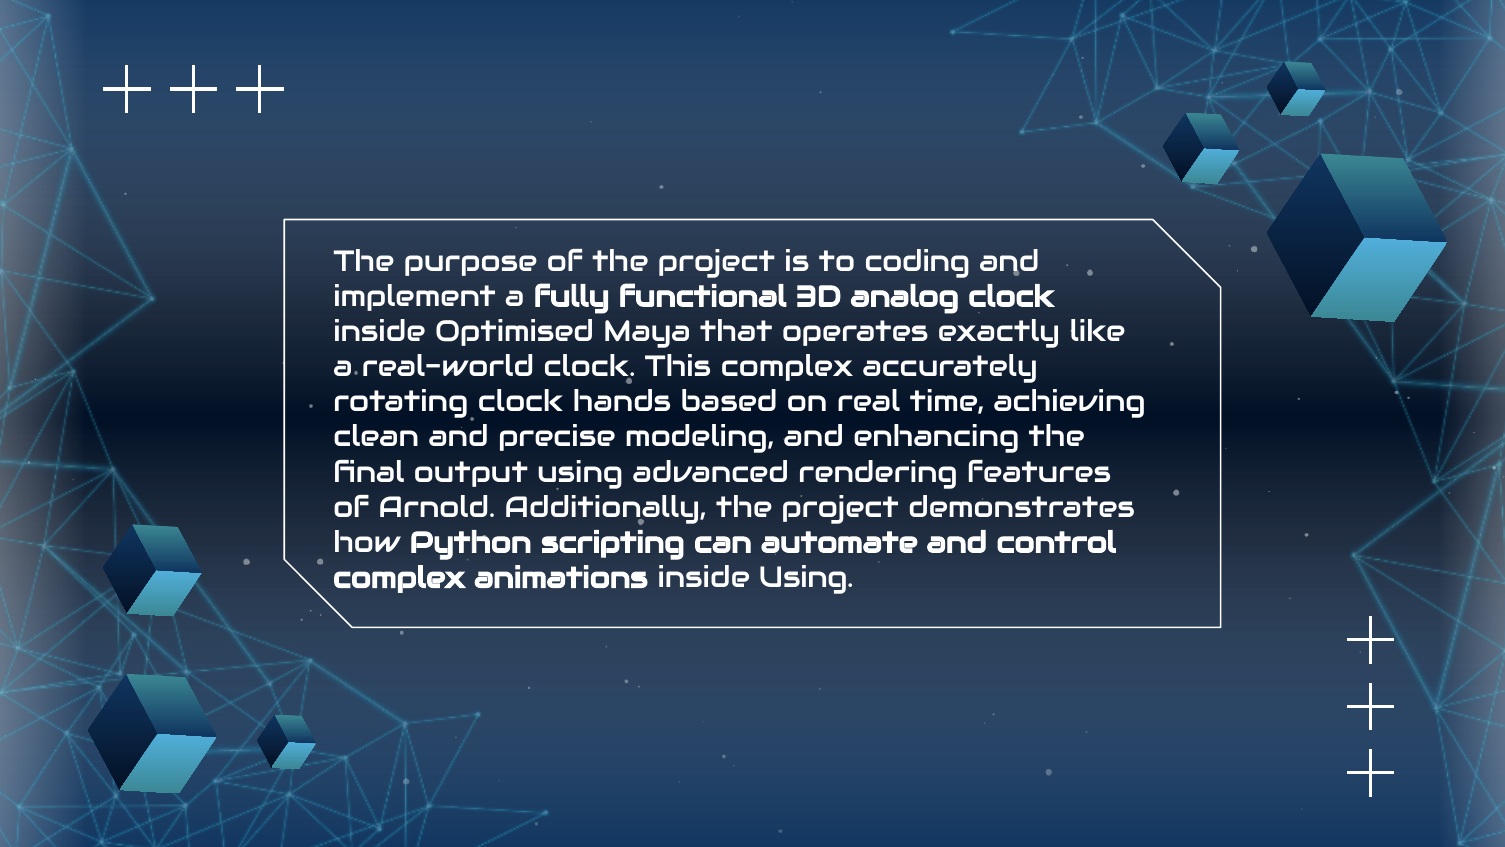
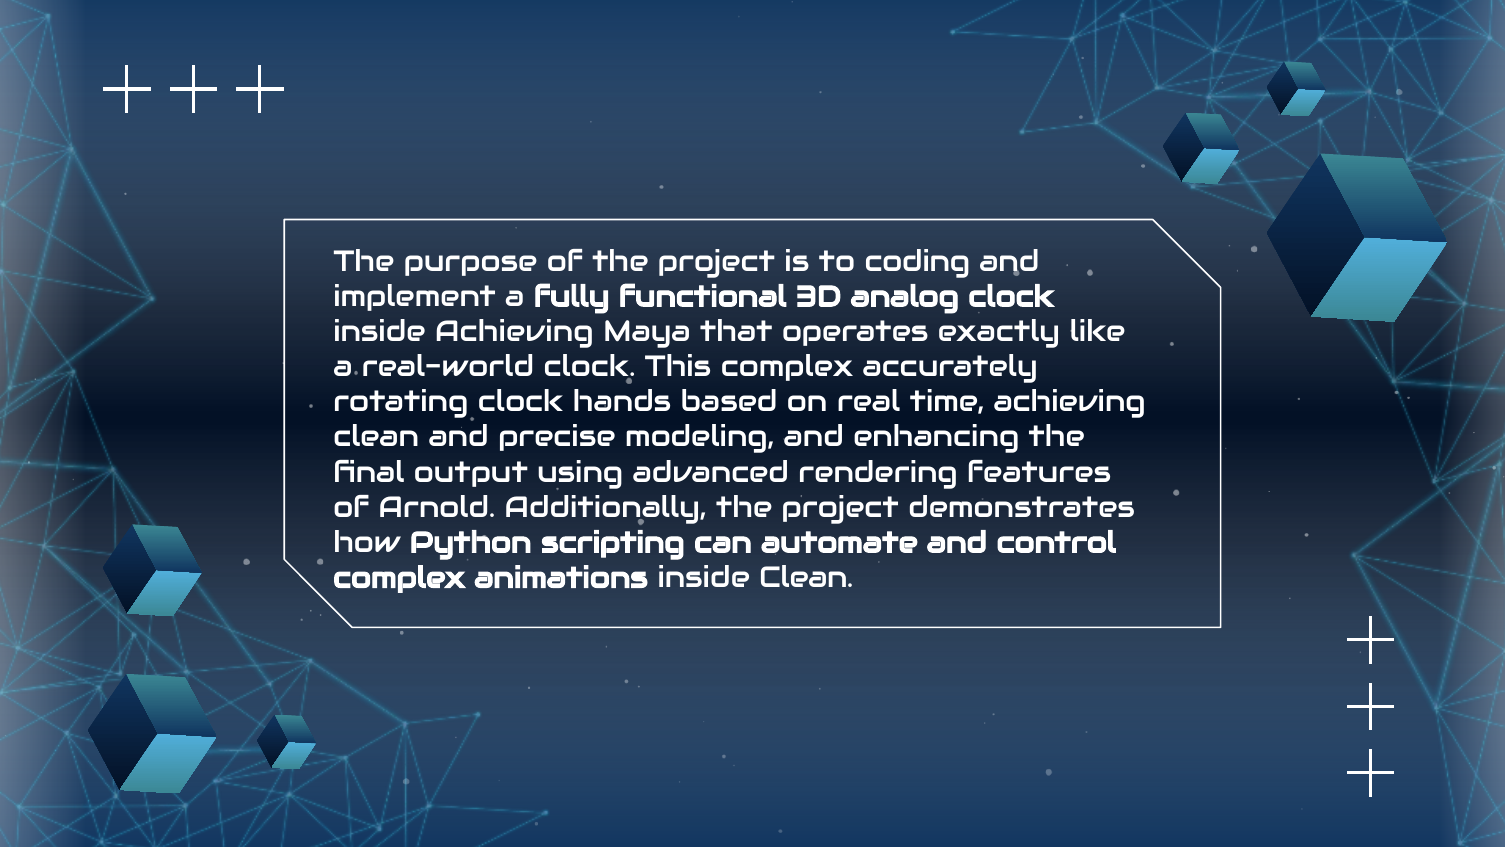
inside Optimised: Optimised -> Achieving (514, 332)
inside Using: Using -> Clean (806, 578)
